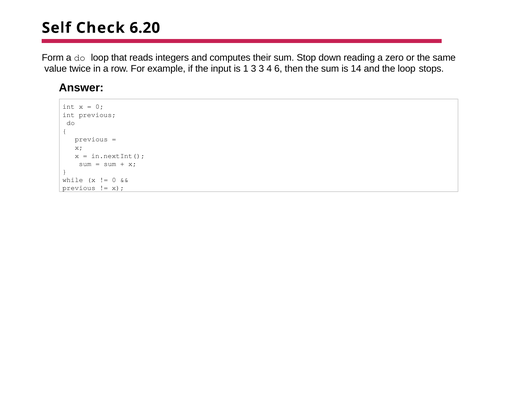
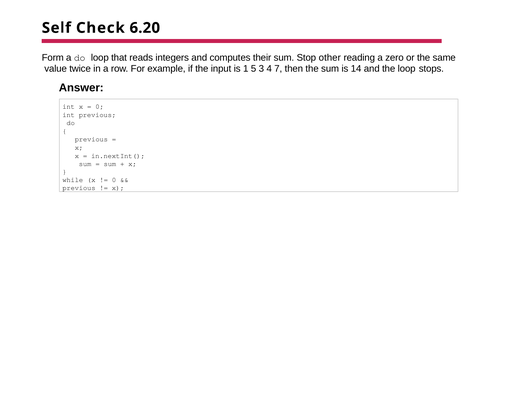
down: down -> other (330, 58)
1 3: 3 -> 5 (253, 69)
6: 6 -> 7 (278, 69)
